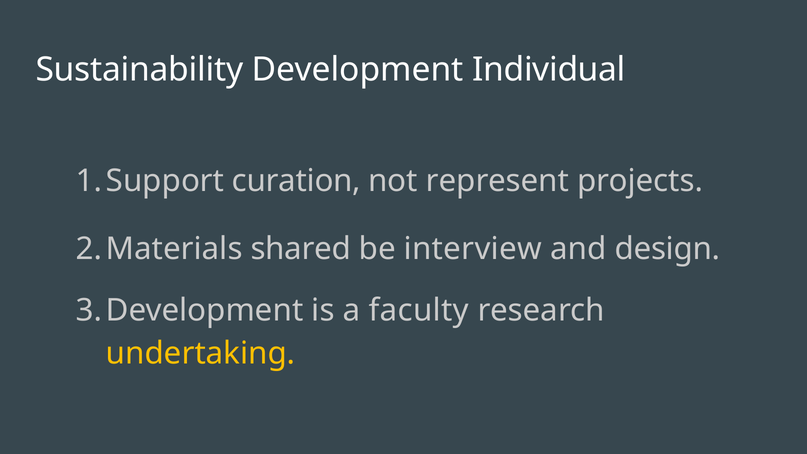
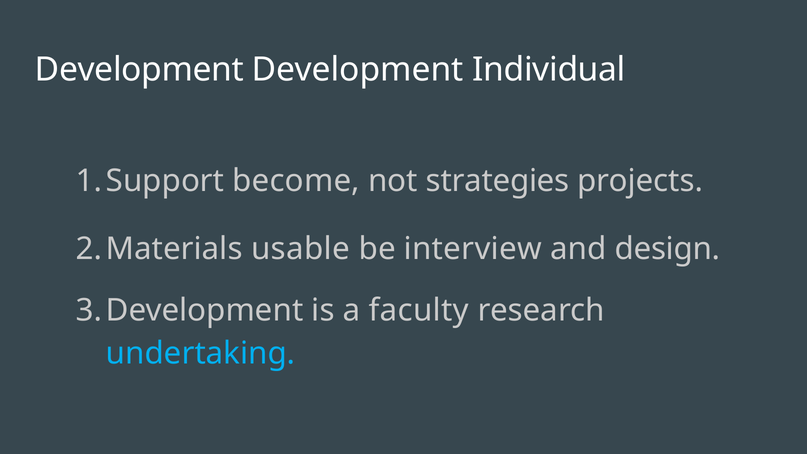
Sustainability: Sustainability -> Development (139, 70)
curation: curation -> become (296, 181)
represent: represent -> strategies (498, 181)
shared: shared -> usable (301, 249)
undertaking colour: yellow -> light blue (201, 354)
